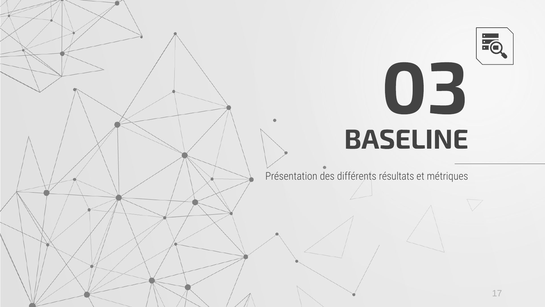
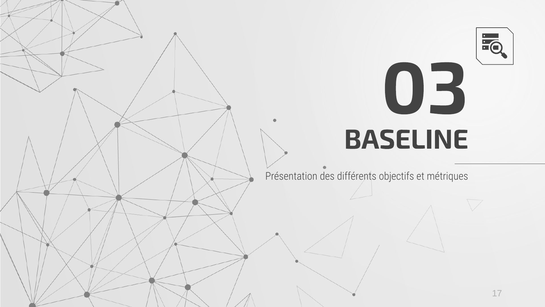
résultats: résultats -> objectifs (397, 176)
